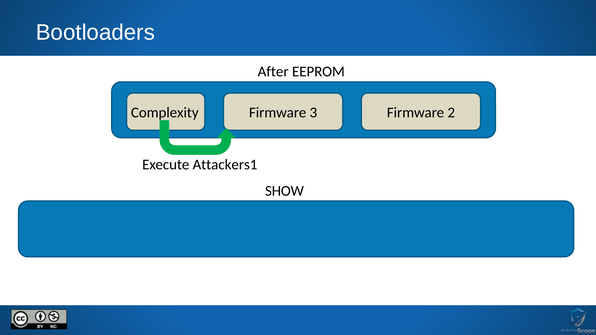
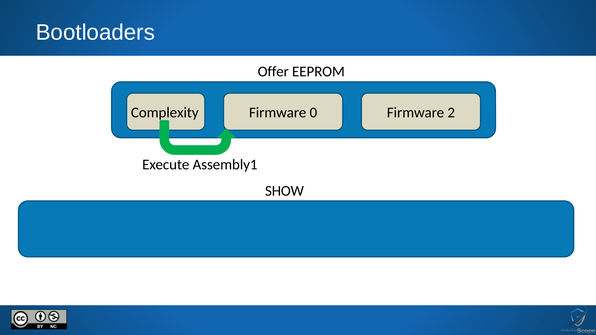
After: After -> Offer (273, 72)
3: 3 -> 0 (313, 113)
Attackers1: Attackers1 -> Assembly1 (225, 165)
